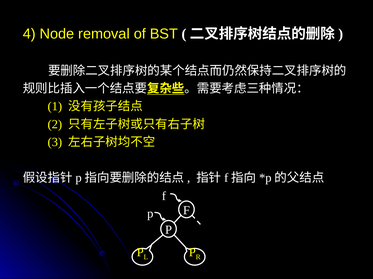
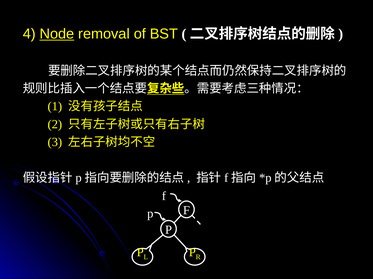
Node underline: none -> present (57, 34)
